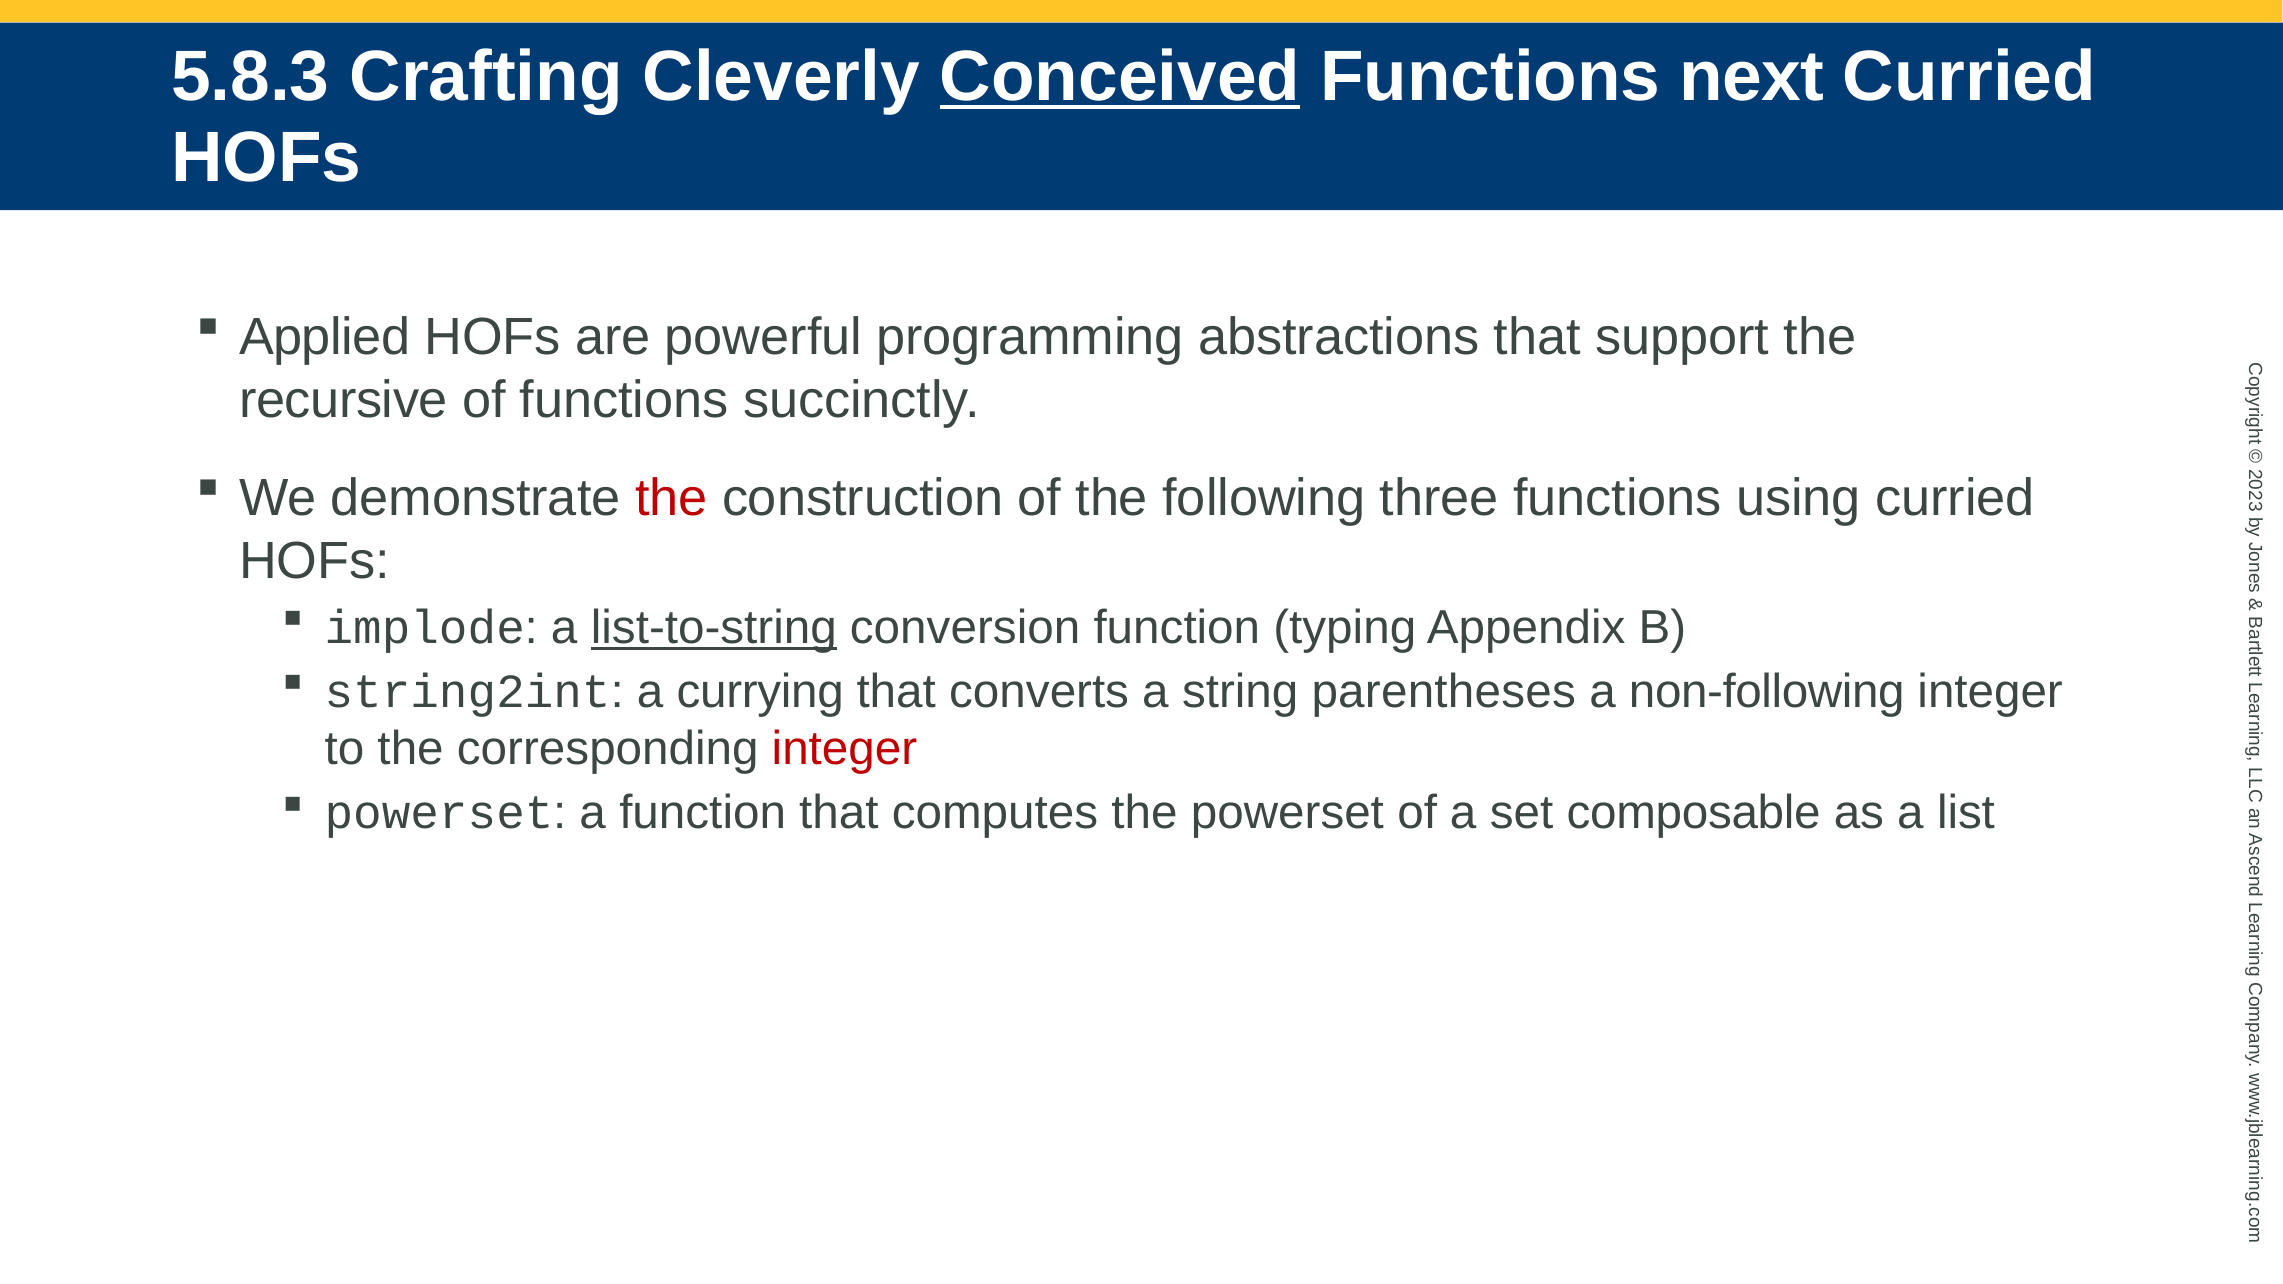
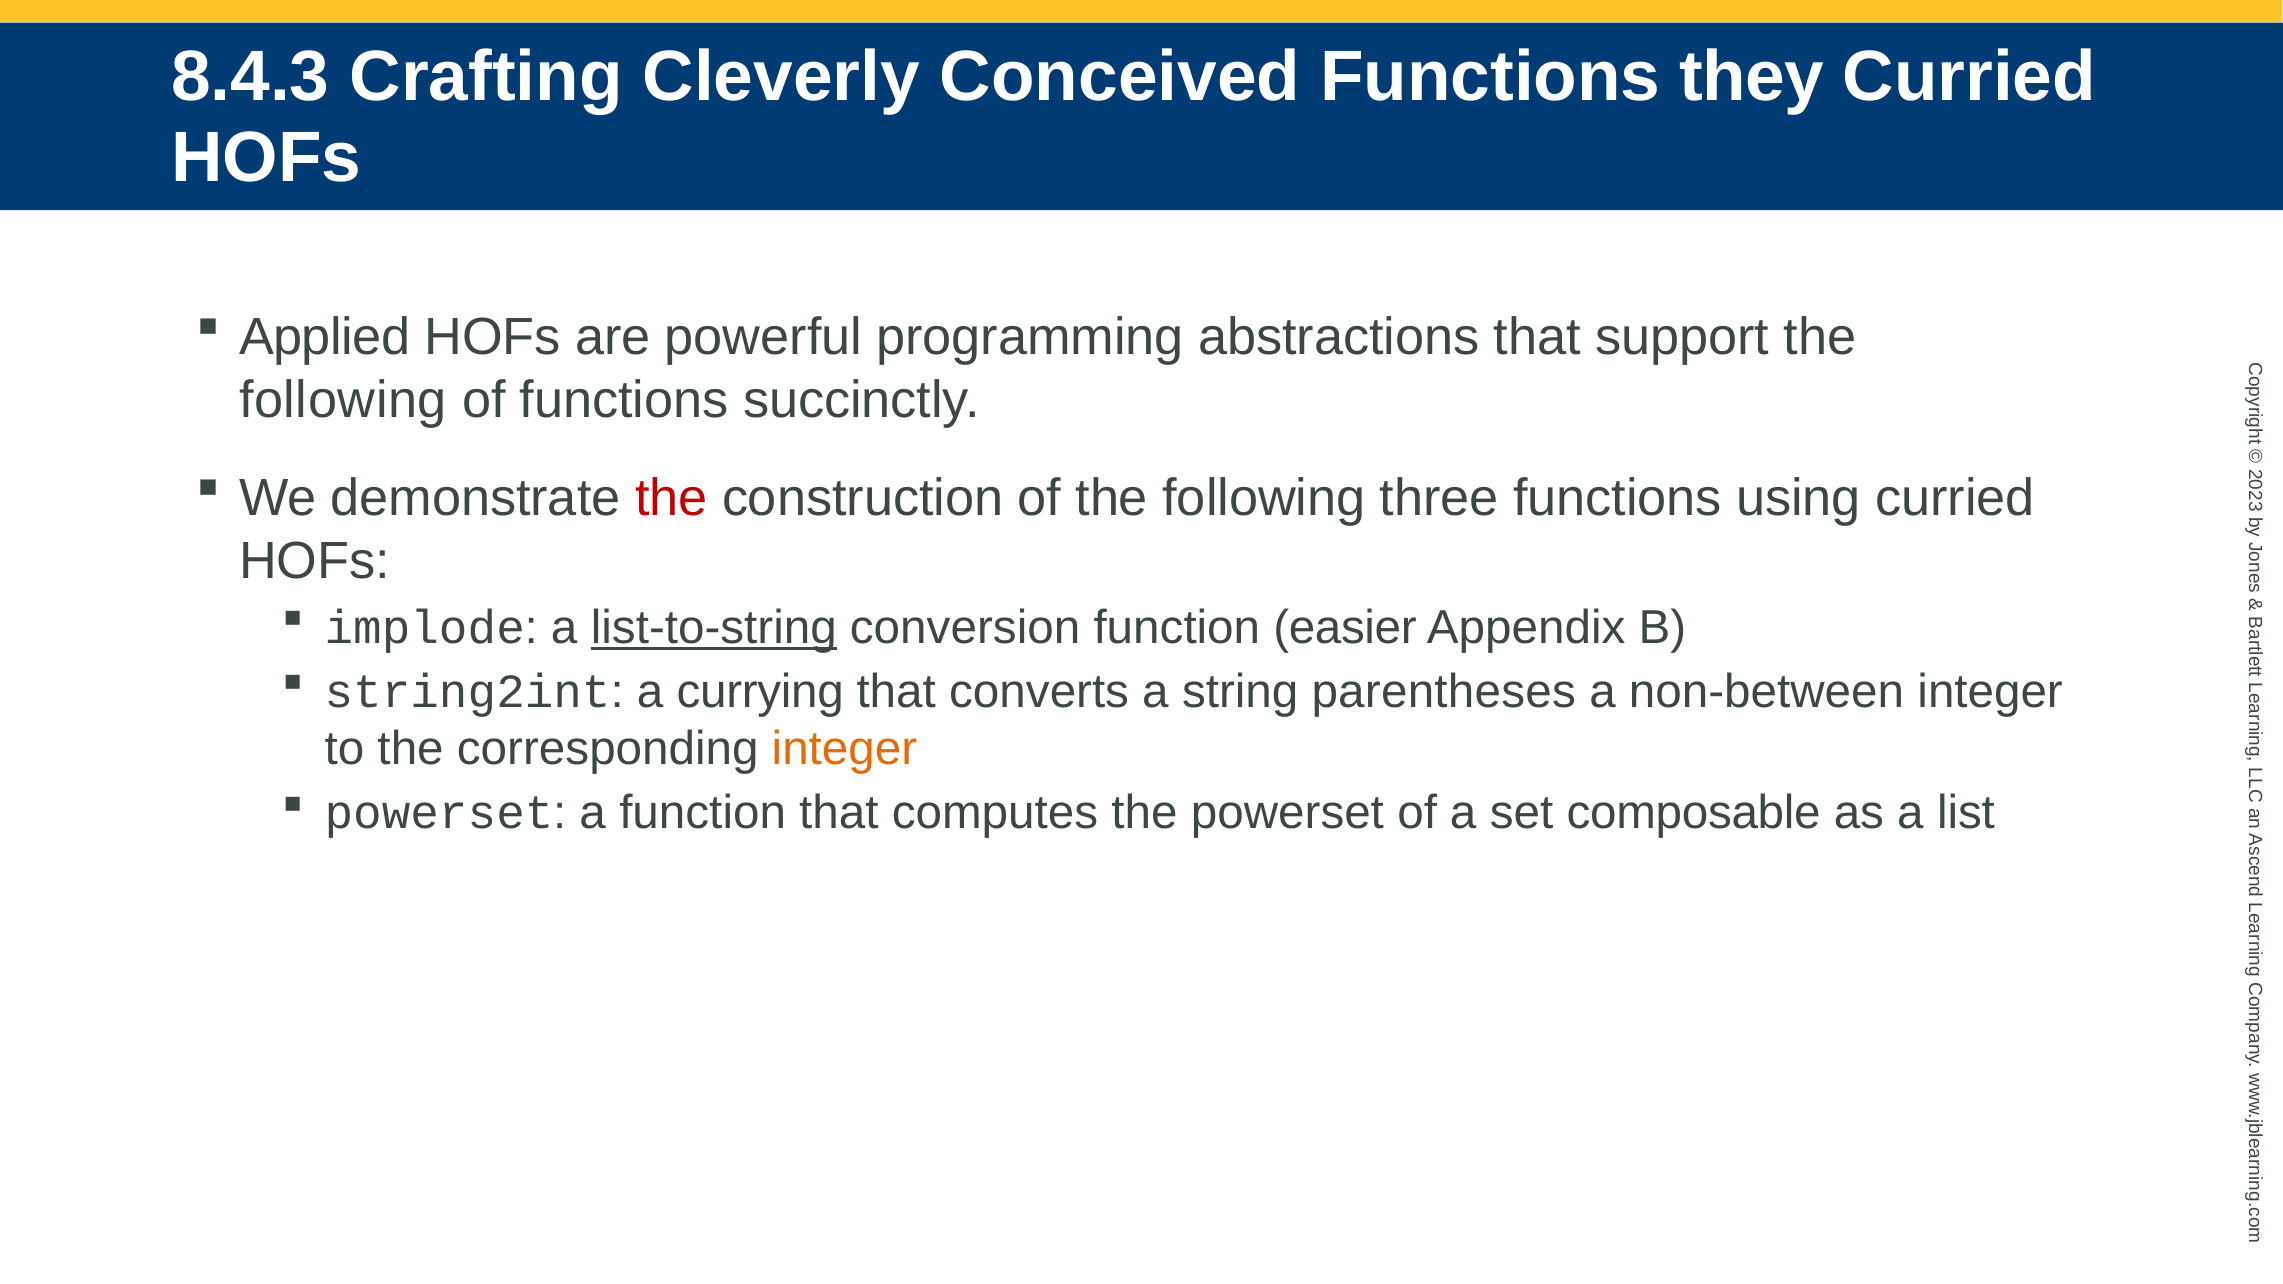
5.8.3: 5.8.3 -> 8.4.3 (250, 77)
Conceived underline: present -> none (1120, 77)
next: next -> they (1752, 77)
recursive: recursive -> following (343, 400)
typing: typing -> easier (1345, 628)
non-following: non-following -> non-between (1767, 692)
integer colour: red -> orange (844, 749)
